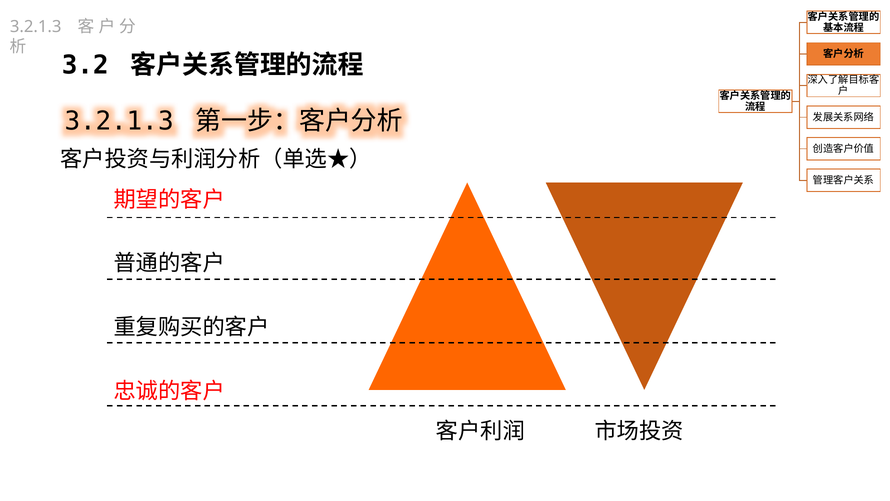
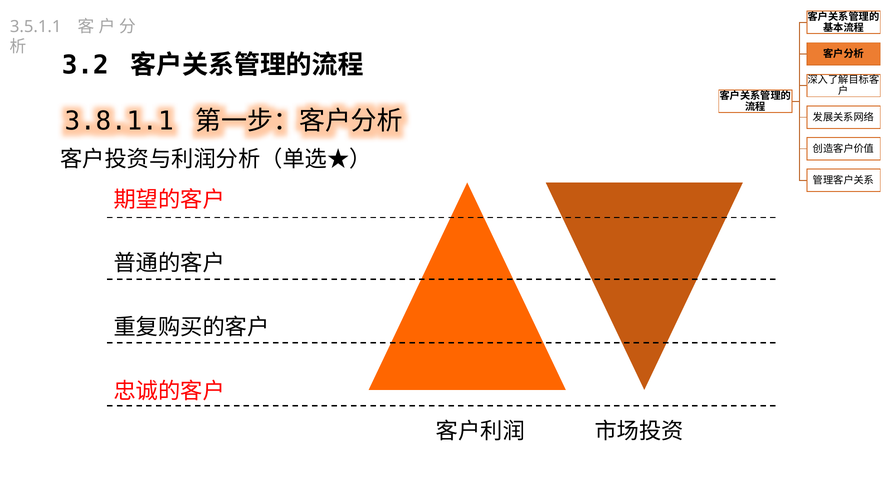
3.2.1.3: 3.2.1.3 -> 3.5.1.1 (36, 27)
3.2.1.3: 3.2.1.3 -> 3.8.1.1 (119, 121)
